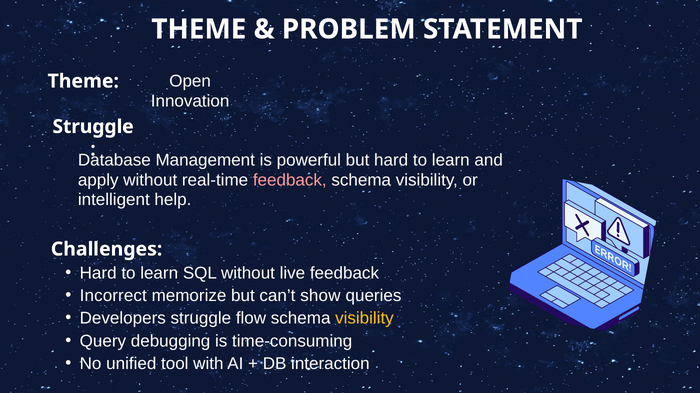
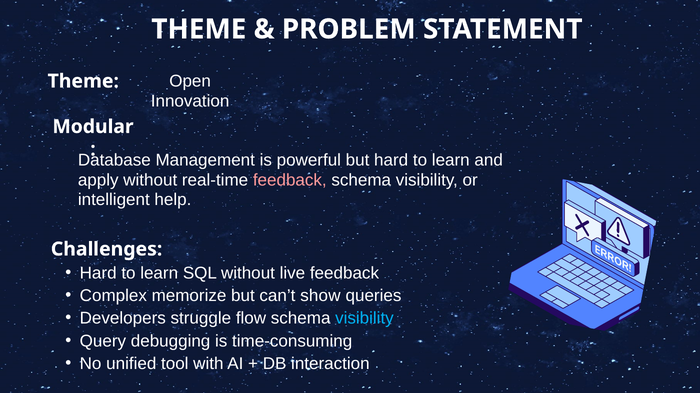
Struggle: Struggle -> Modular (93, 127)
Incorrect: Incorrect -> Complex (113, 296)
visibility colour: yellow -> light blue (364, 319)
